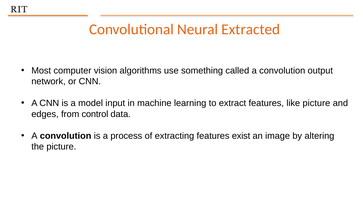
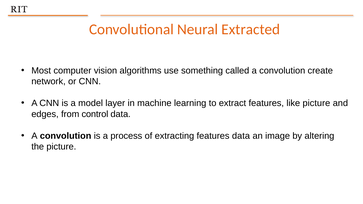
output: output -> create (320, 71)
input: input -> layer (115, 103)
features exist: exist -> data (241, 136)
